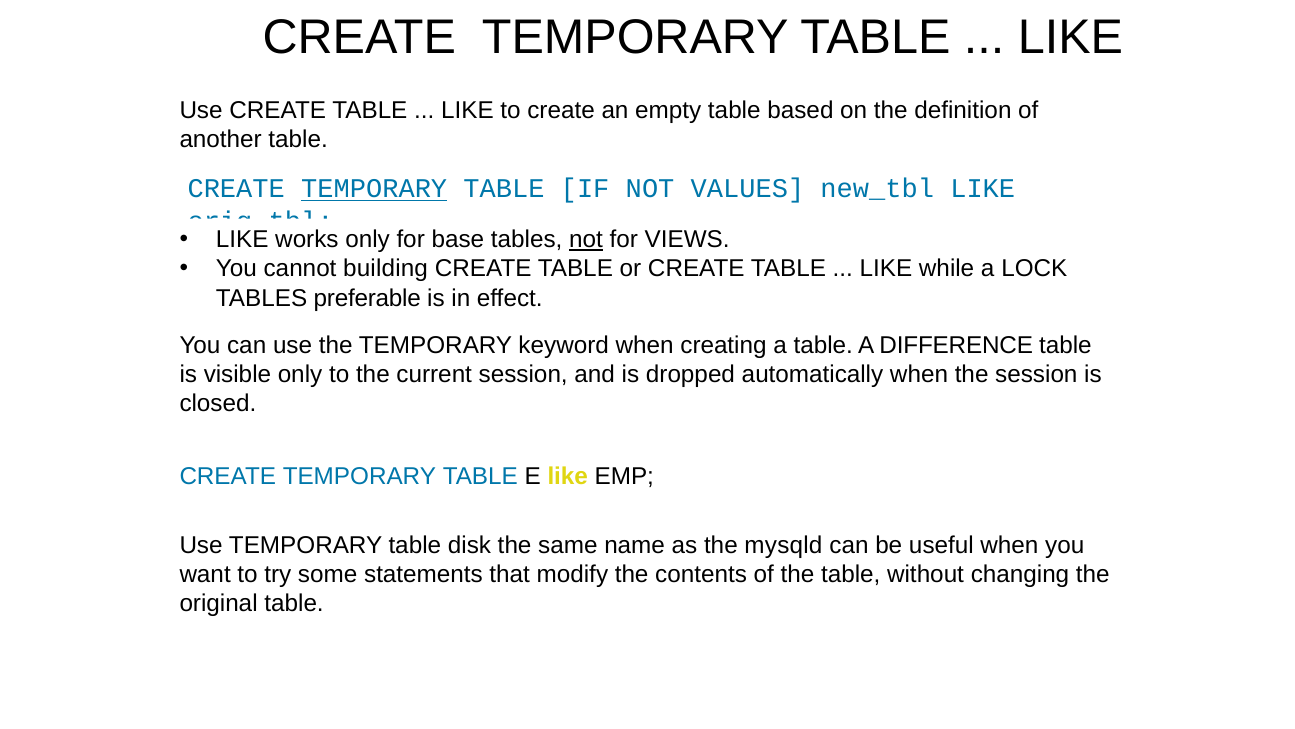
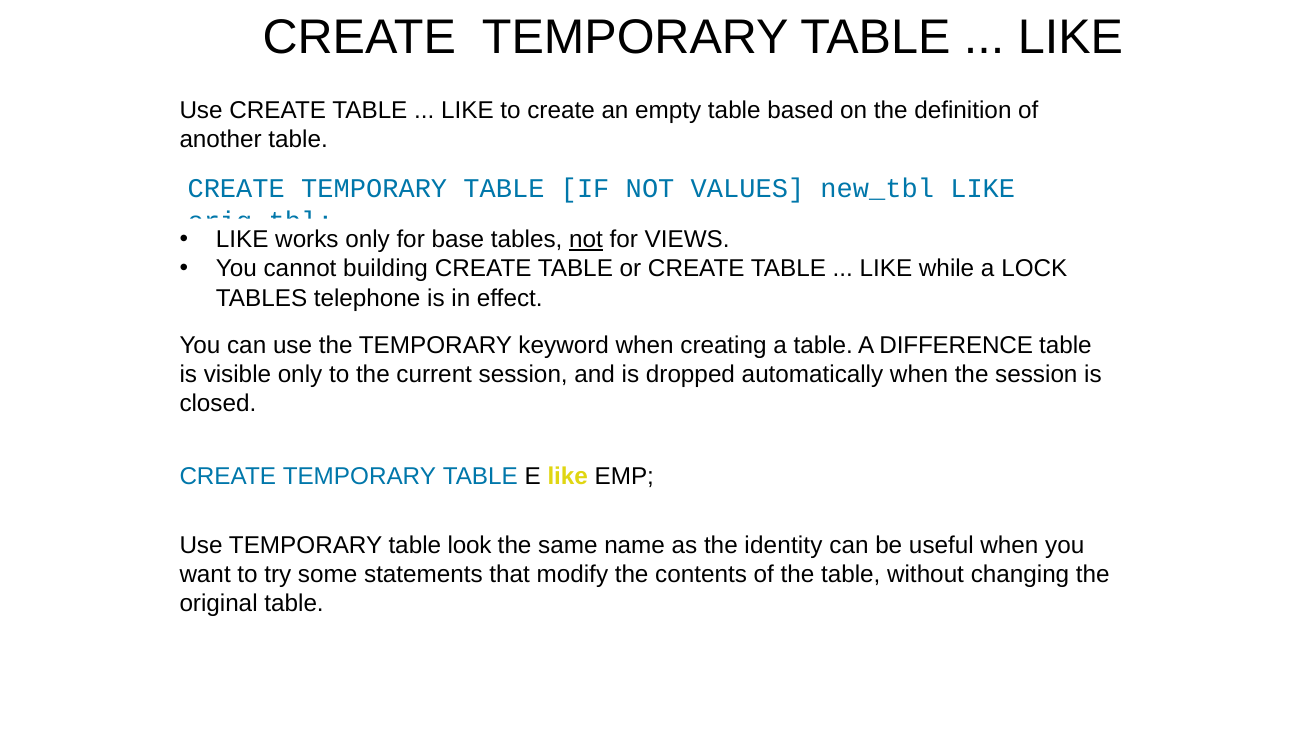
TEMPORARY underline: present -> none (374, 189)
preferable: preferable -> telephone (367, 298)
disk: disk -> look (470, 545)
mysqld: mysqld -> identity (784, 545)
